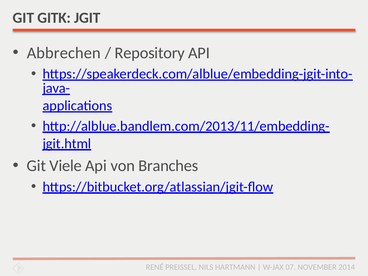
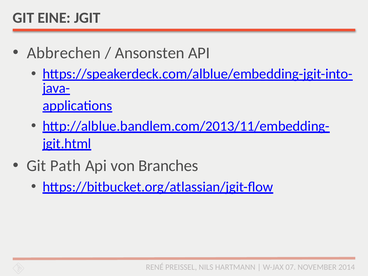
GITK: GITK -> EINE (54, 18)
Repository: Repository -> Ansonsten (150, 53)
Viele: Viele -> Path (65, 166)
